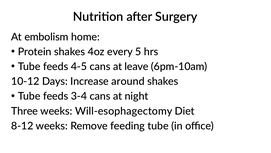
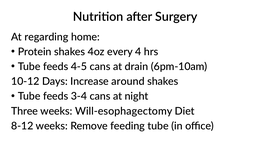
embolism: embolism -> regarding (46, 37)
5: 5 -> 4 (138, 52)
leave: leave -> drain (136, 66)
